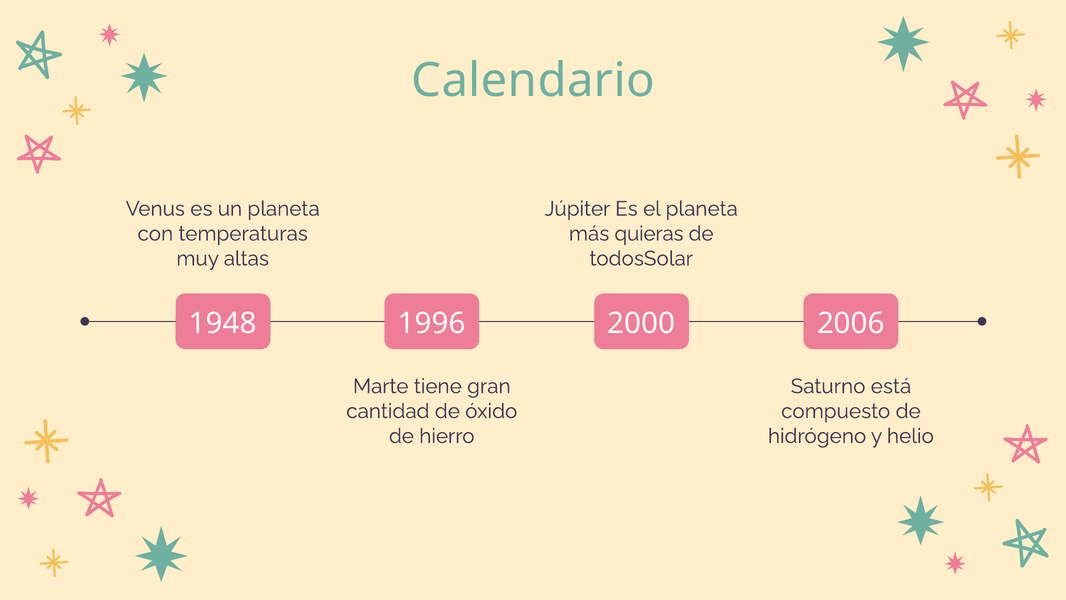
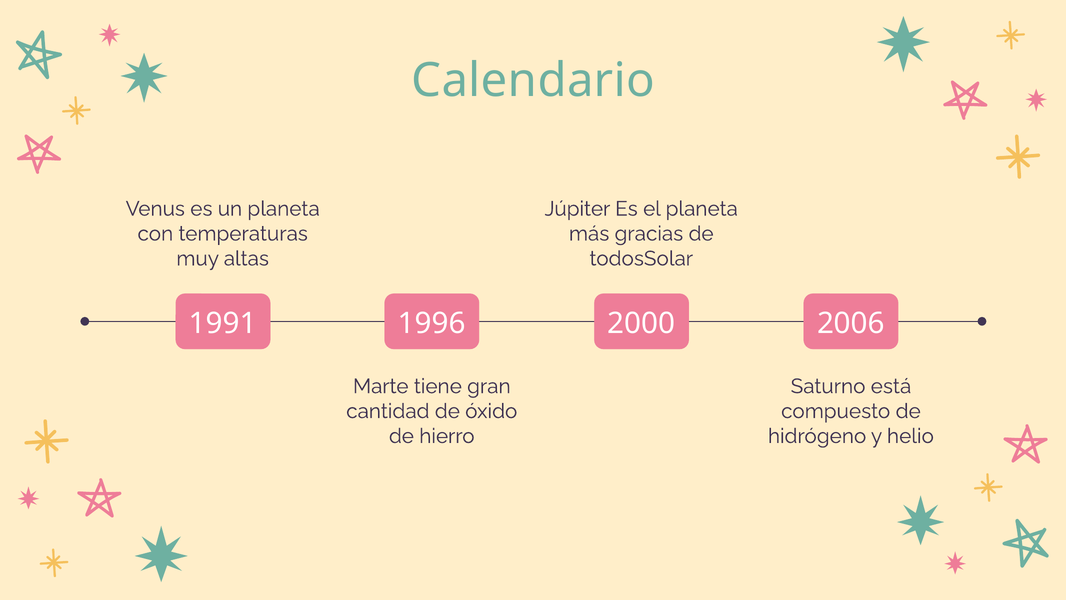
quieras: quieras -> gracias (649, 234)
1948: 1948 -> 1991 (223, 323)
